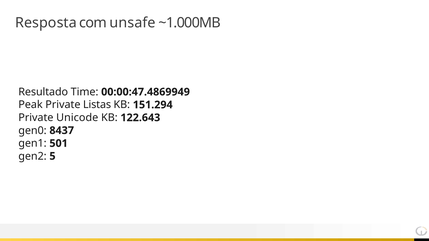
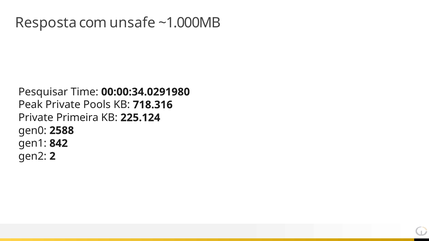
Resultado: Resultado -> Pesquisar (43, 92)
00:00:47.4869949: 00:00:47.4869949 -> 00:00:34.0291980 (146, 92)
Listas: Listas -> Pools (97, 105)
151.294: 151.294 -> 718.316 (153, 105)
Unicode: Unicode -> Primeira (77, 118)
122.643: 122.643 -> 225.124 (140, 118)
8437: 8437 -> 2588 (62, 131)
501: 501 -> 842 (59, 144)
5: 5 -> 2 (52, 156)
